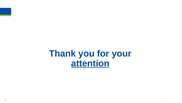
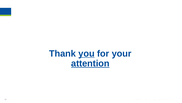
you underline: none -> present (86, 53)
